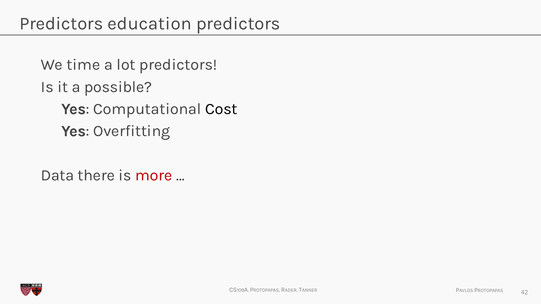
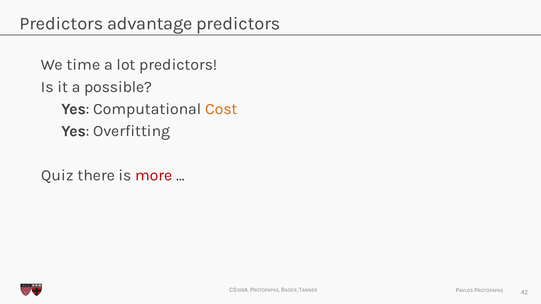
education: education -> advantage (150, 24)
Cost colour: black -> orange (221, 109)
Data: Data -> Quiz (57, 175)
